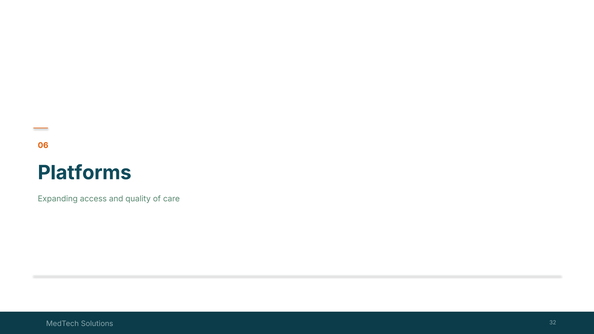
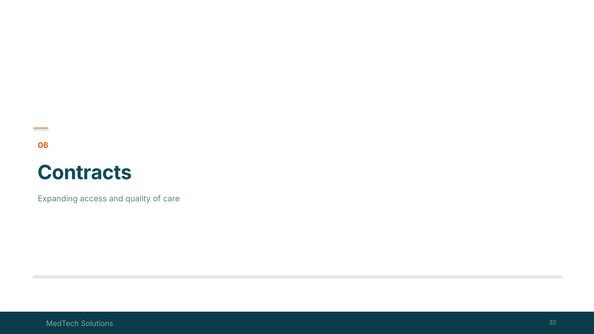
Platforms: Platforms -> Contracts (85, 173)
